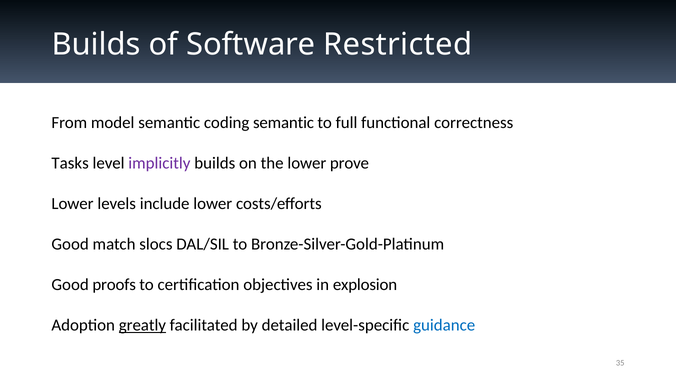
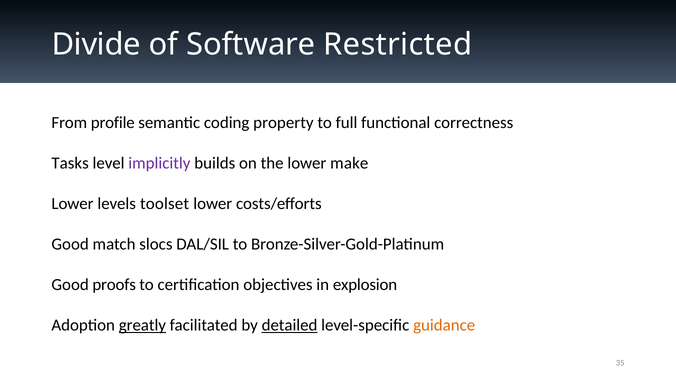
Builds: Builds -> Divide (96, 45)
model: model -> profile (113, 123)
coding semantic: semantic -> property (283, 123)
prove: prove -> make (349, 163)
include: include -> toolset (165, 204)
detailed underline: none -> present (290, 326)
guidance colour: blue -> orange (444, 326)
